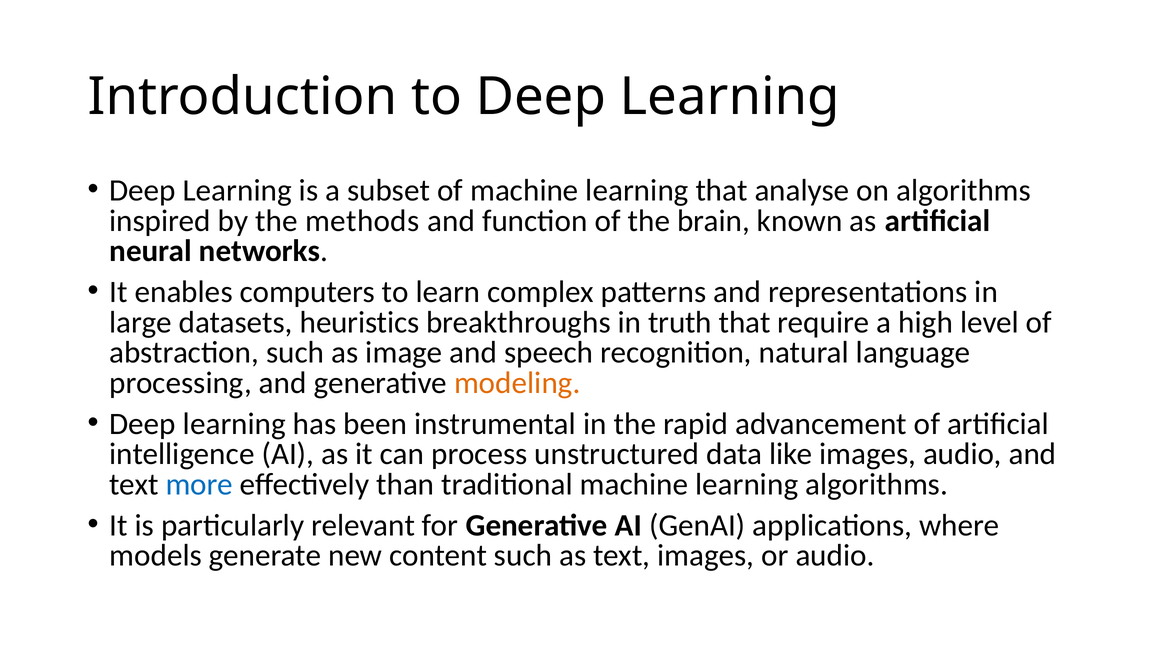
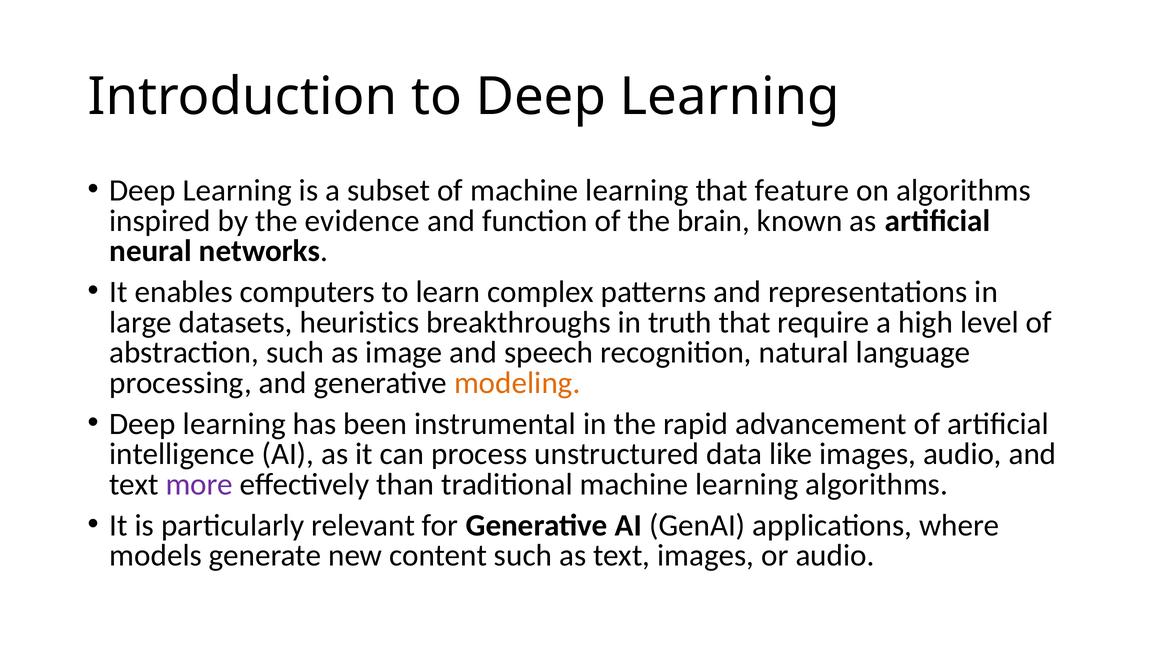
analyse: analyse -> feature (802, 191)
methods: methods -> evidence (362, 221)
more colour: blue -> purple (199, 485)
